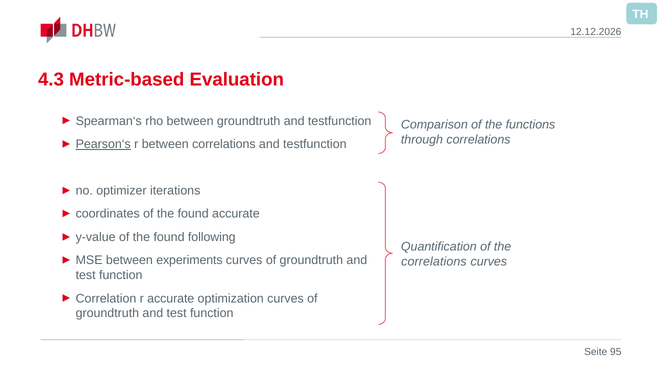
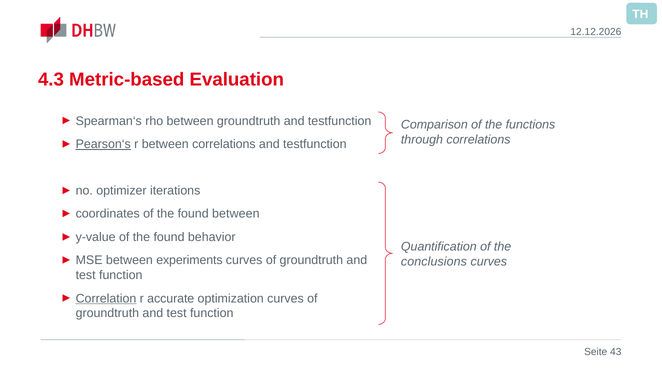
found accurate: accurate -> between (236, 214)
following: following -> behavior (212, 237)
correlations: correlations -> conclusions (434, 261)
Correlation underline: none -> present (106, 298)
95: 95 -> 43 (616, 351)
